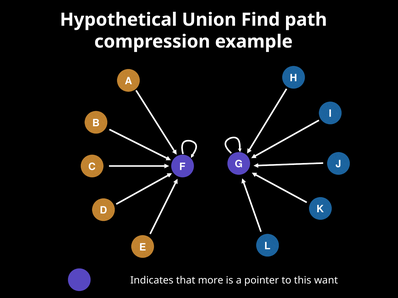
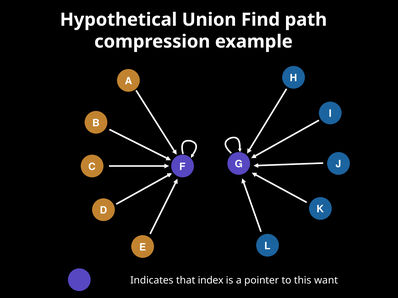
more: more -> index (211, 281)
